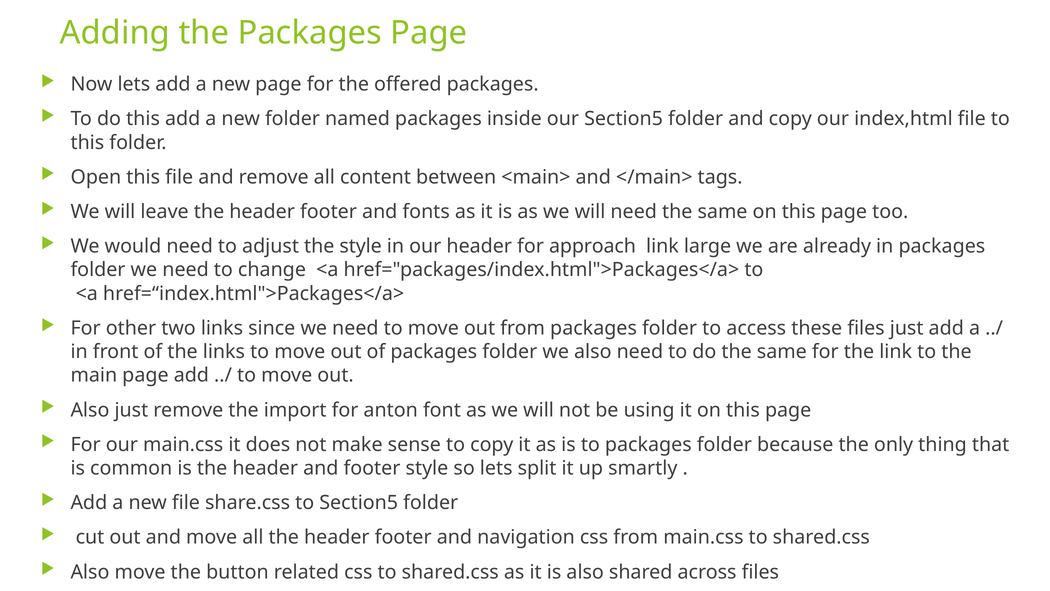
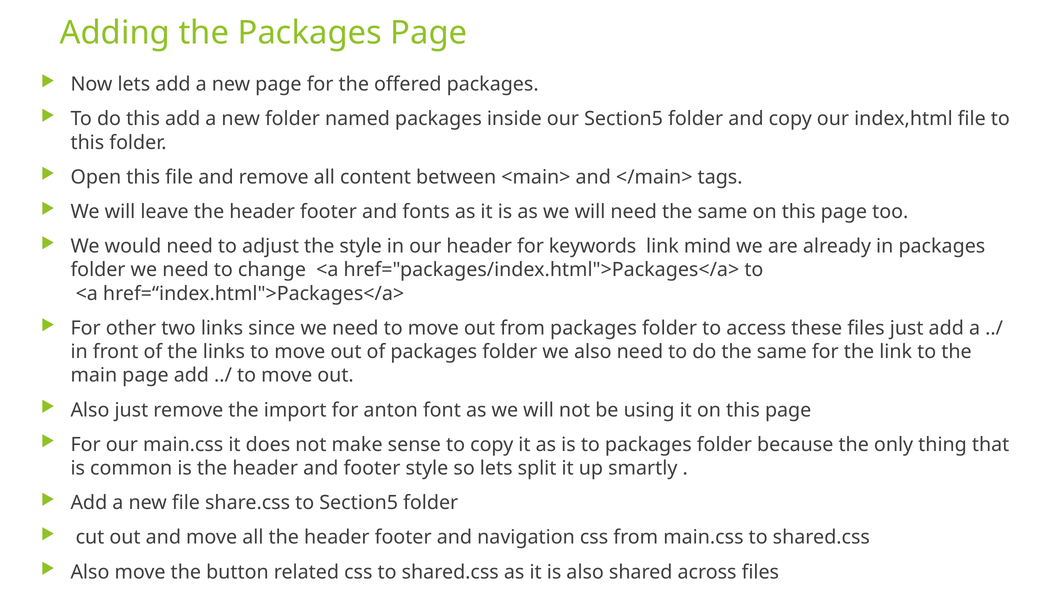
approach: approach -> keywords (593, 246)
large: large -> mind (708, 246)
